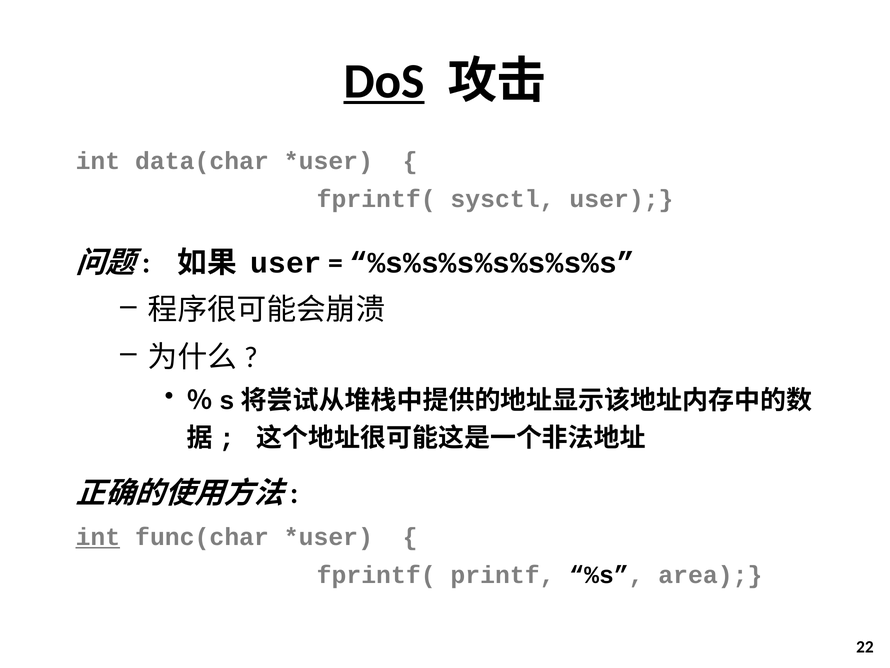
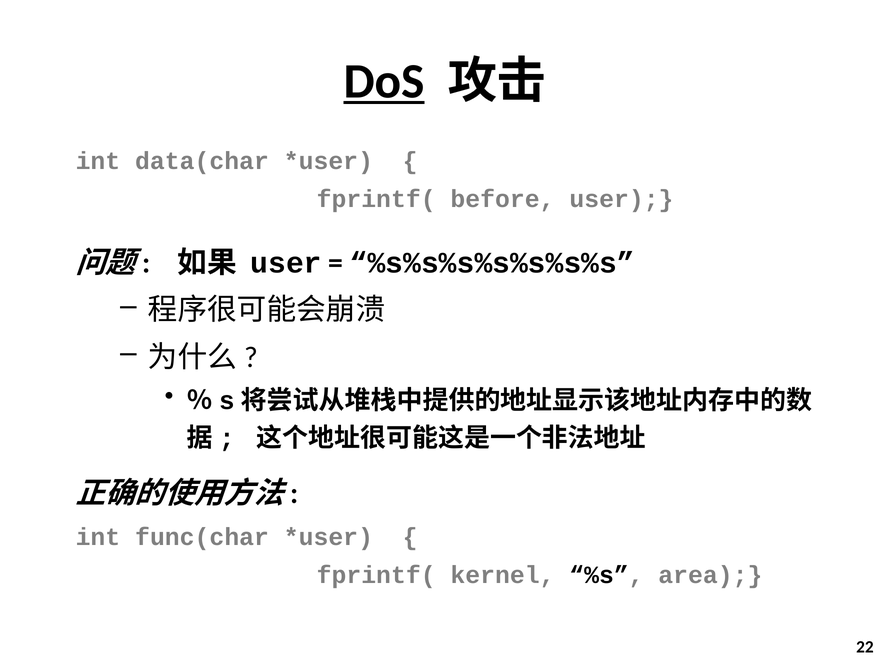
sysctl: sysctl -> before (503, 199)
int underline: present -> none (98, 537)
printf: printf -> kernel (503, 575)
